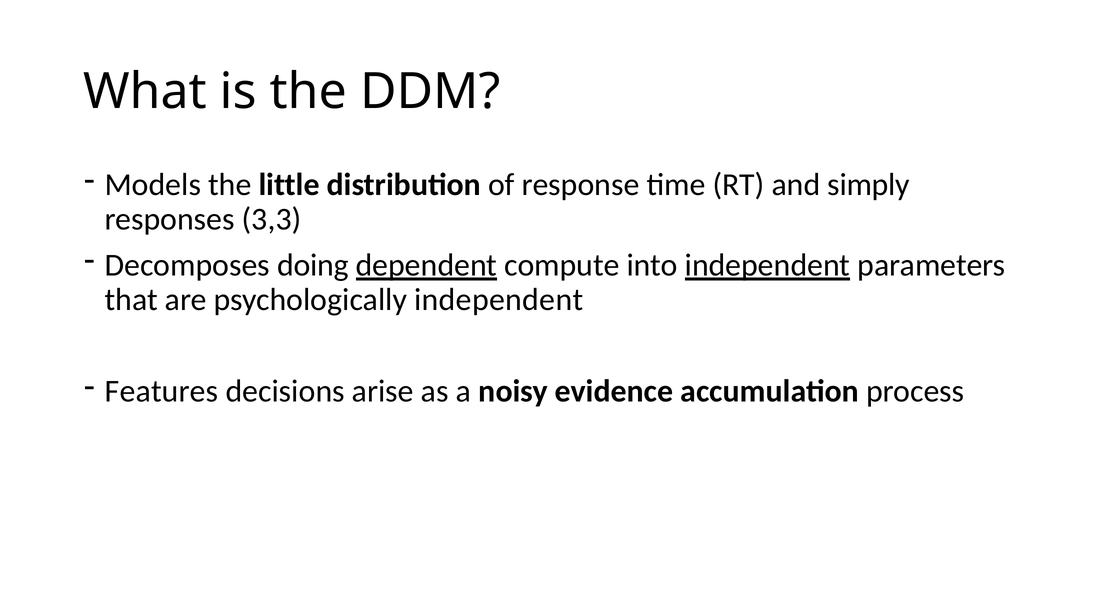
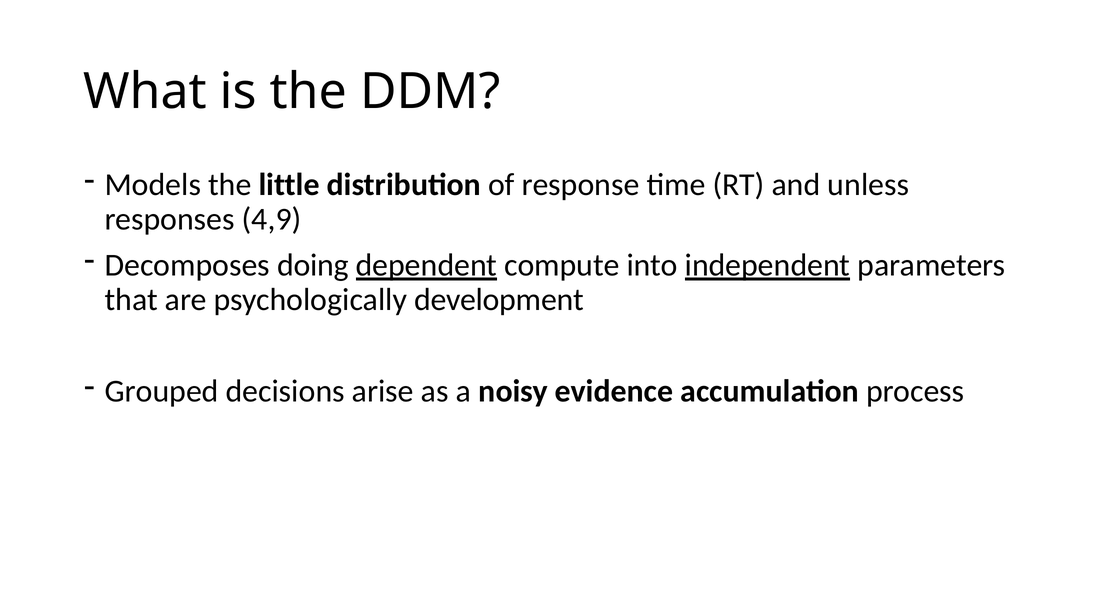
simply: simply -> unless (868, 185)
3,3: 3,3 -> 4,9 (272, 219)
psychologically independent: independent -> development (499, 299)
Features: Features -> Grouped (162, 391)
